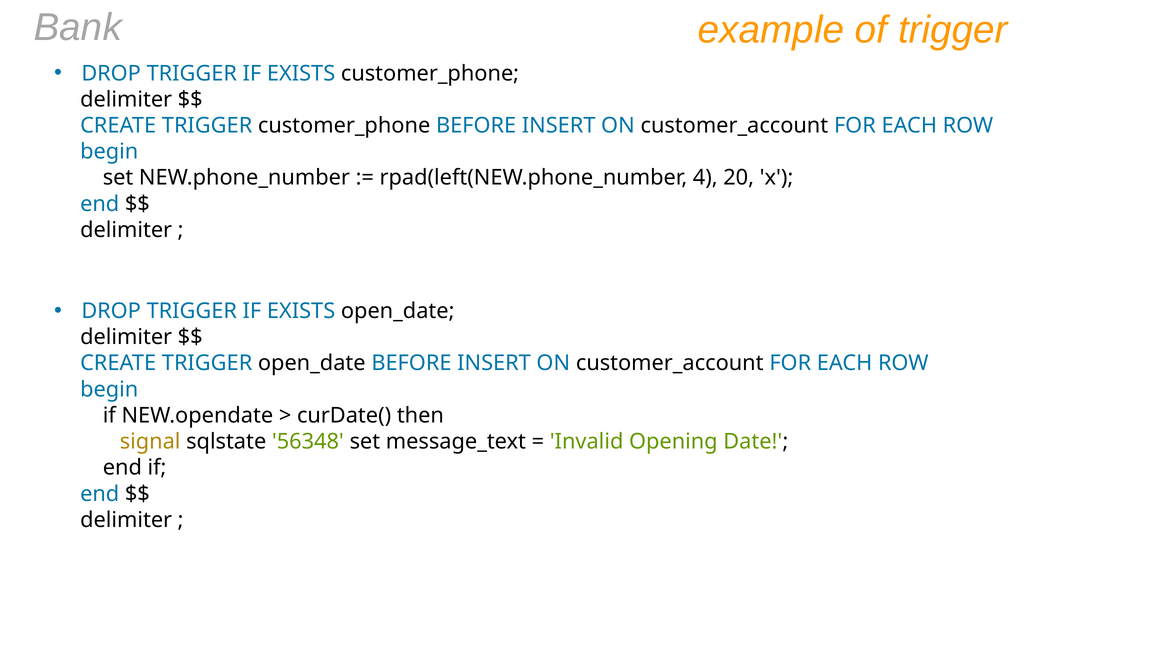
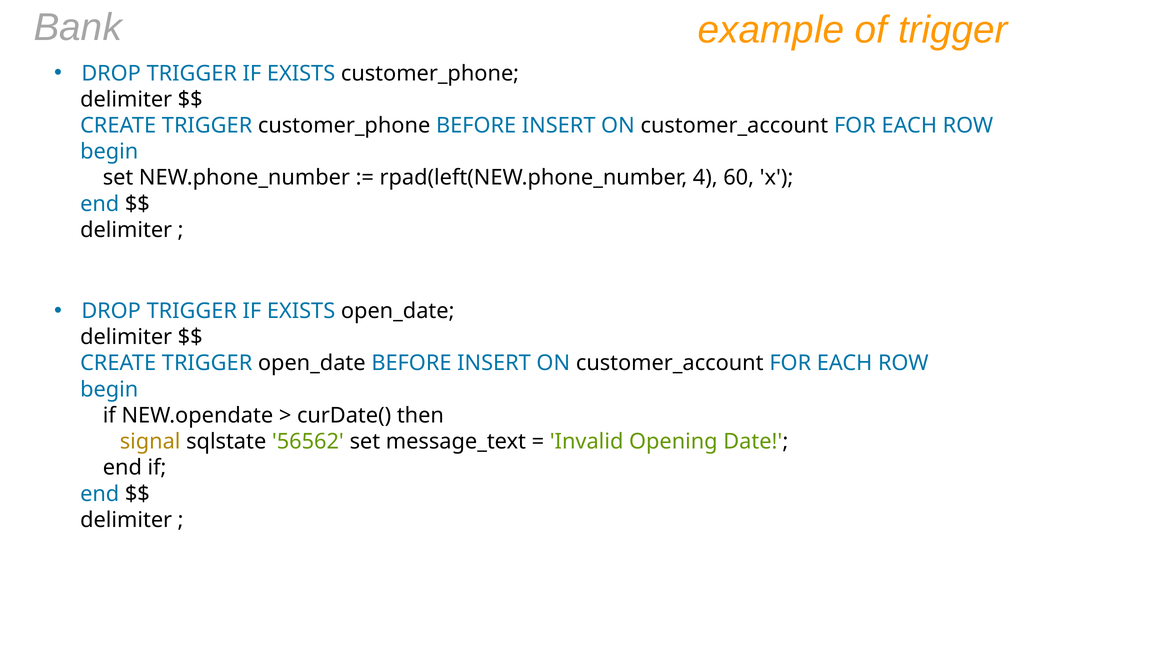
20: 20 -> 60 (739, 178)
56348: 56348 -> 56562 (308, 442)
